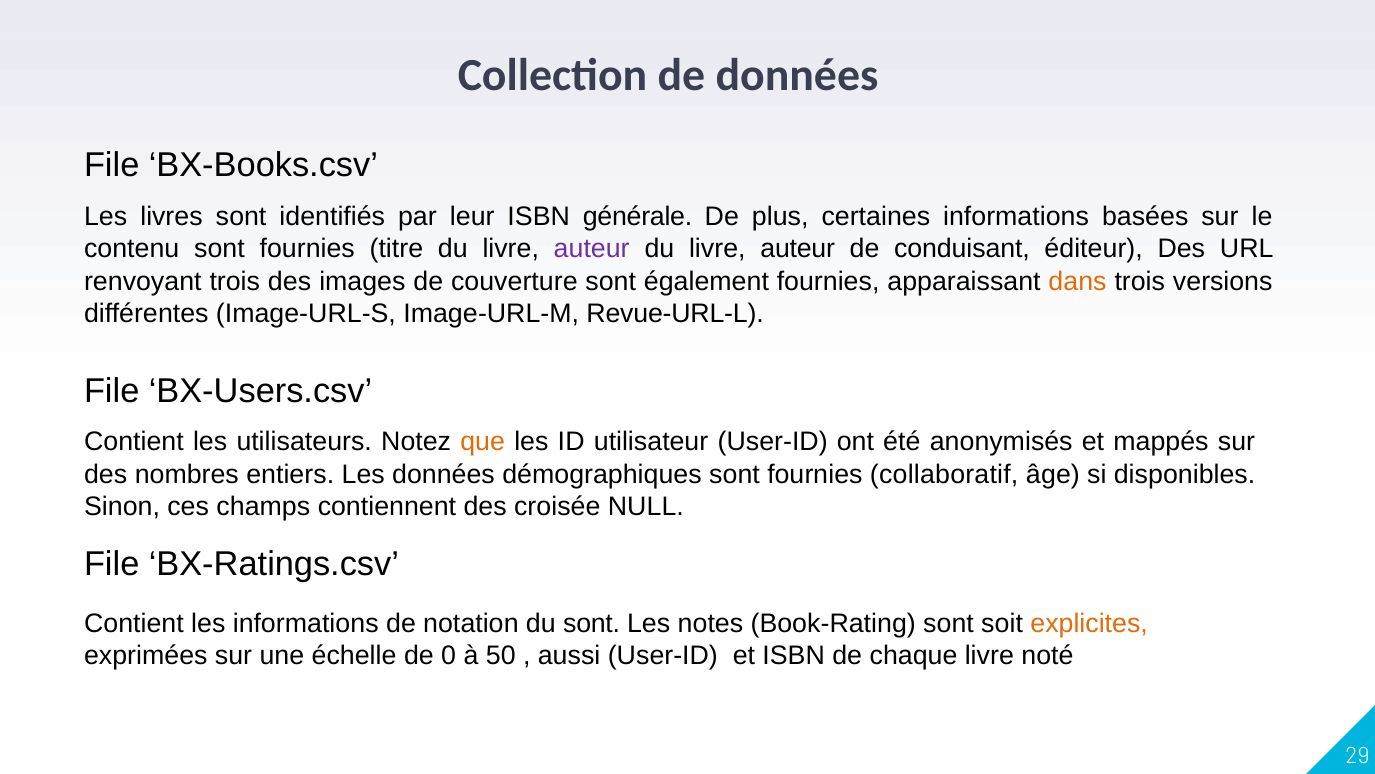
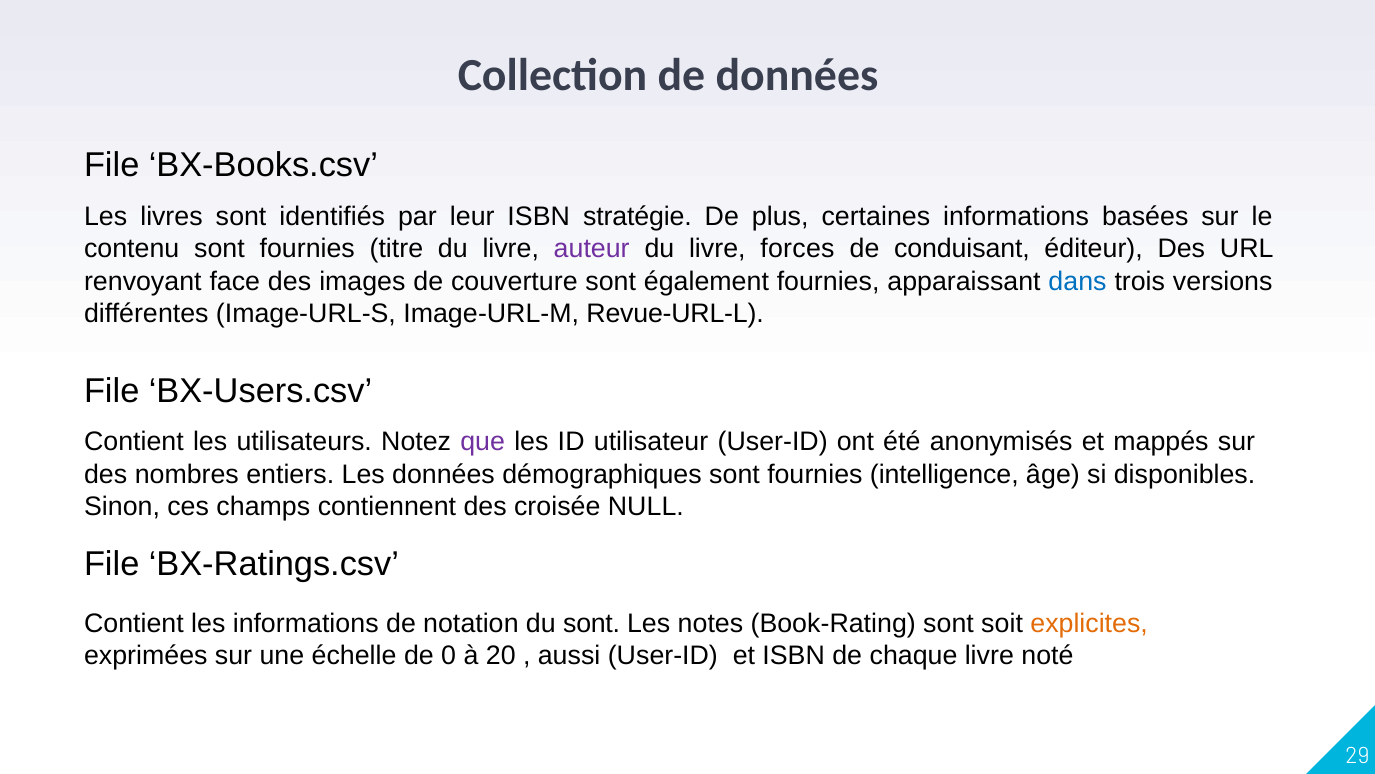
générale: générale -> stratégie (637, 217)
auteur: auteur -> forces (797, 249)
renvoyant trois: trois -> face (235, 281)
dans colour: orange -> blue (1078, 281)
que colour: orange -> purple (483, 442)
collaboratif: collaboratif -> intelligence (944, 474)
50: 50 -> 20 (501, 656)
